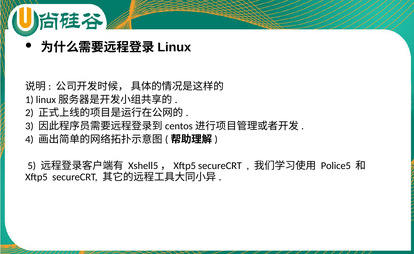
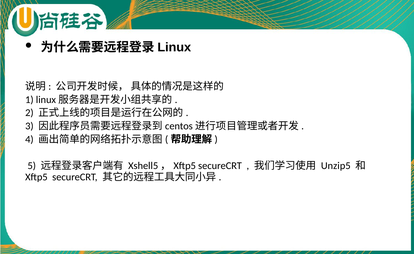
Police5: Police5 -> Unzip5 (336, 166)
